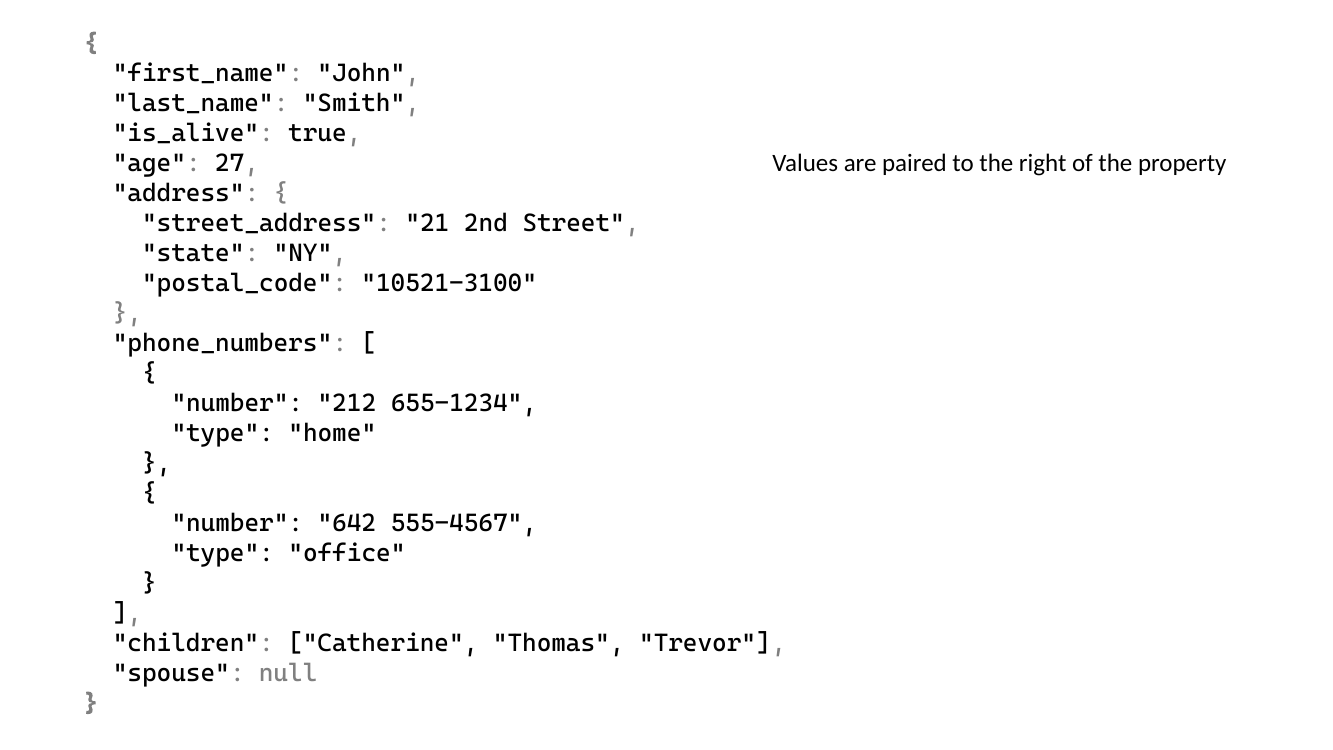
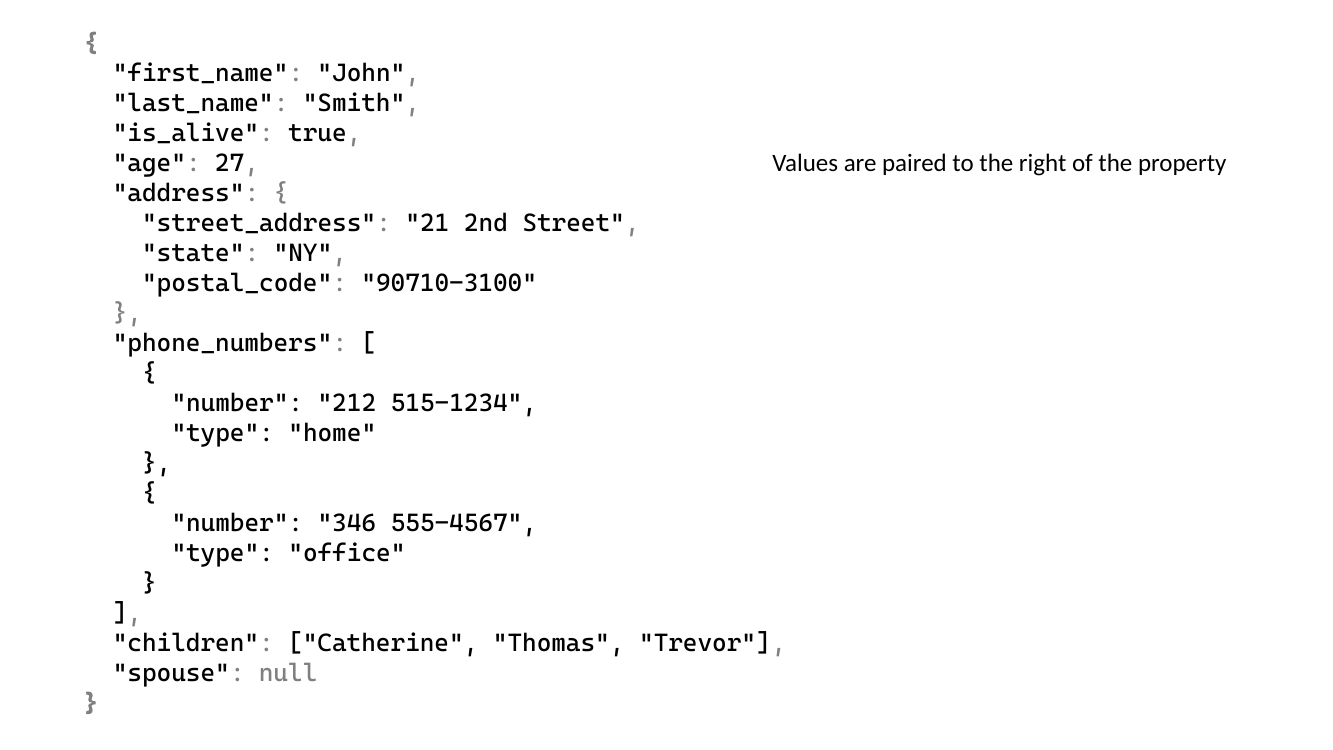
10521-3100: 10521-3100 -> 90710-3100 (449, 283)
655-1234: 655-1234 -> 515-1234 (464, 403)
642: 642 -> 346 (347, 523)
